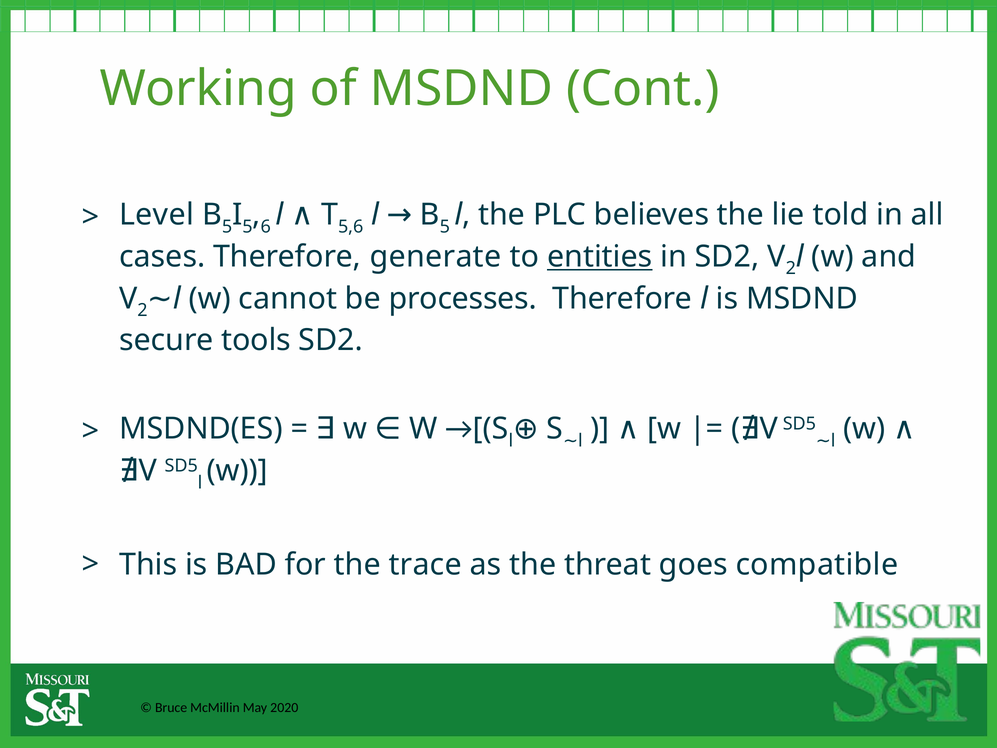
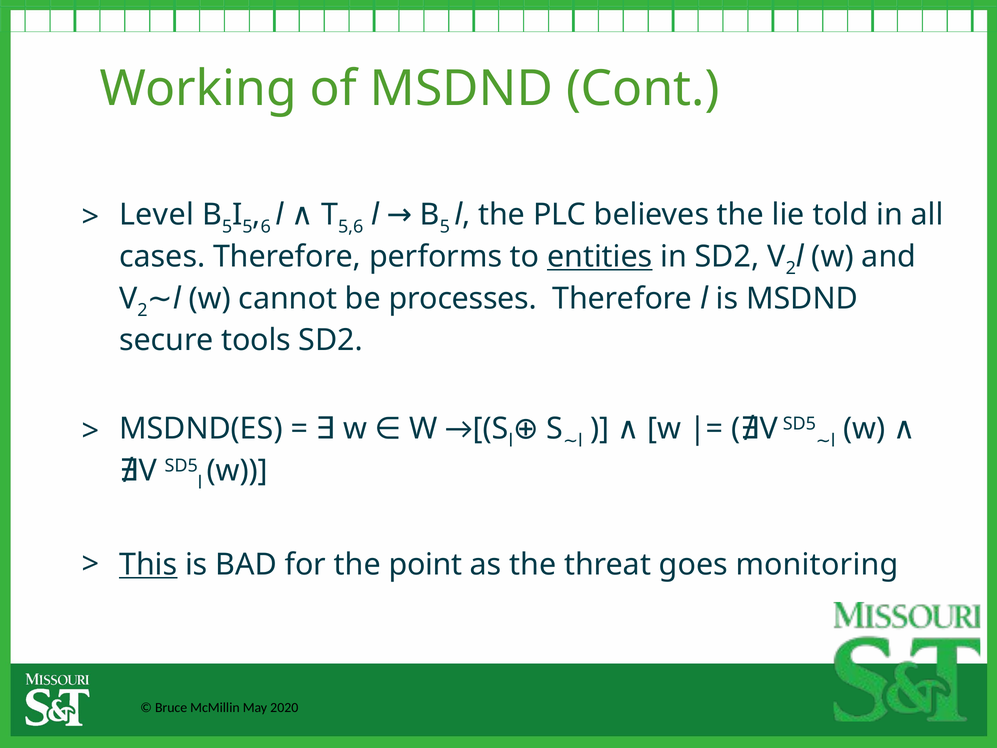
generate: generate -> performs (436, 257)
This underline: none -> present (148, 564)
trace: trace -> point (426, 564)
compatible: compatible -> monitoring (817, 564)
